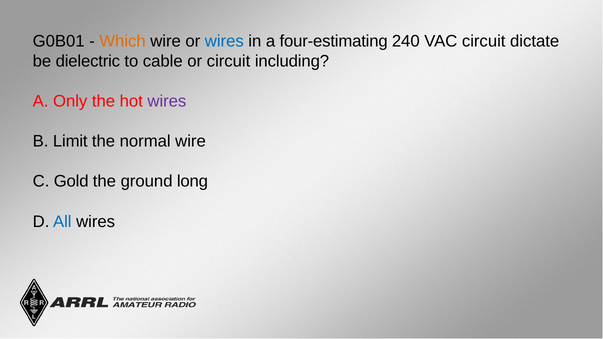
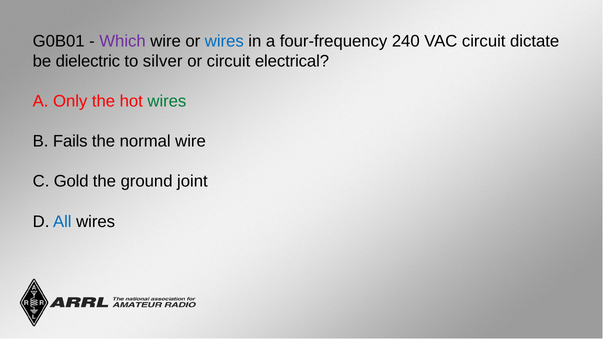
Which colour: orange -> purple (123, 41)
four-estimating: four-estimating -> four-frequency (334, 41)
cable: cable -> silver (163, 61)
including: including -> electrical (292, 61)
wires colour: purple -> green (167, 101)
Limit: Limit -> Fails (70, 141)
long: long -> joint (192, 182)
